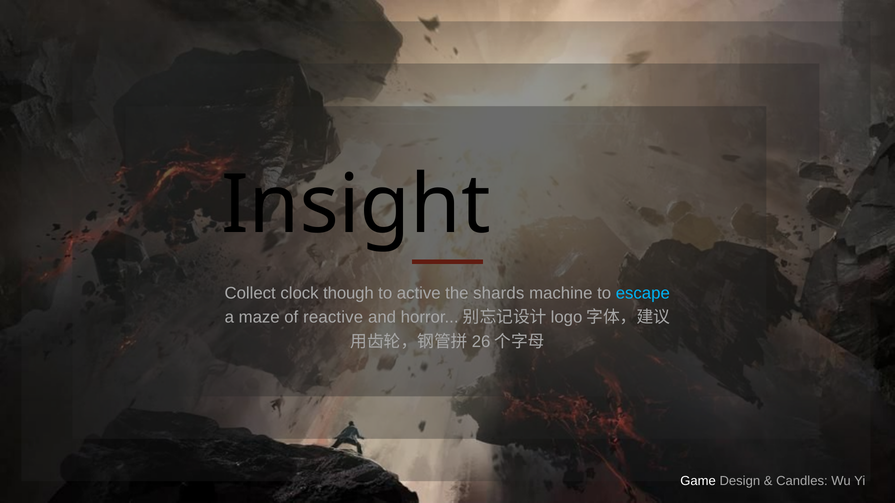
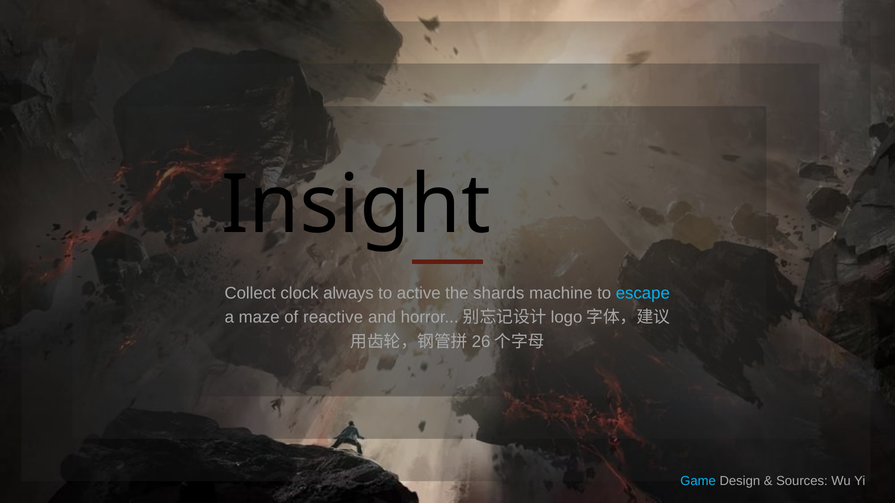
though: though -> always (348, 294)
Game colour: white -> light blue (698, 481)
Candles: Candles -> Sources (802, 481)
